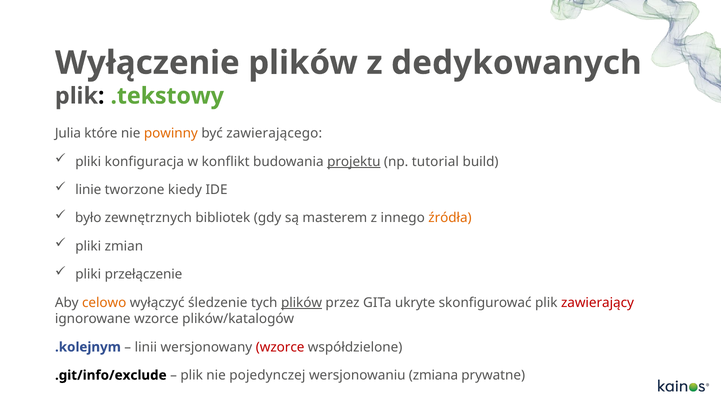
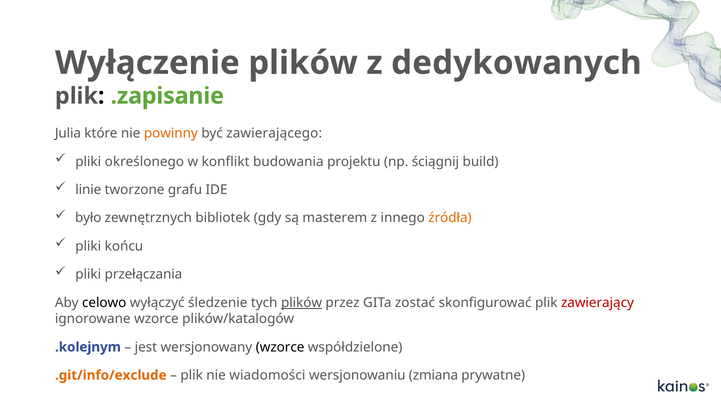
.tekstowy: .tekstowy -> .zapisanie (167, 96)
konfiguracja: konfiguracja -> określonego (144, 162)
projektu underline: present -> none (354, 162)
tutorial: tutorial -> ściągnij (435, 162)
kiedy: kiedy -> grafu (185, 190)
zmian: zmian -> końcu (124, 247)
przełączenie: przełączenie -> przełączania (143, 275)
celowo colour: orange -> black (104, 303)
ukryte: ukryte -> zostać (415, 303)
linii: linii -> jest (146, 348)
wzorce colour: red -> black (280, 348)
.git/info/exclude colour: black -> orange (111, 376)
pojedynczej: pojedynczej -> wiadomości (267, 376)
